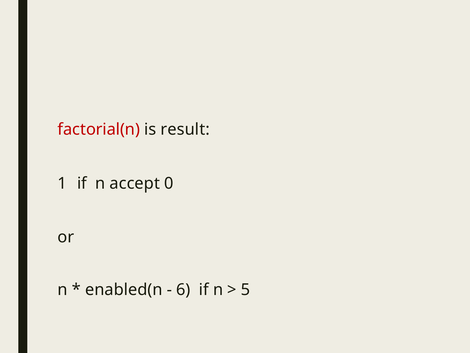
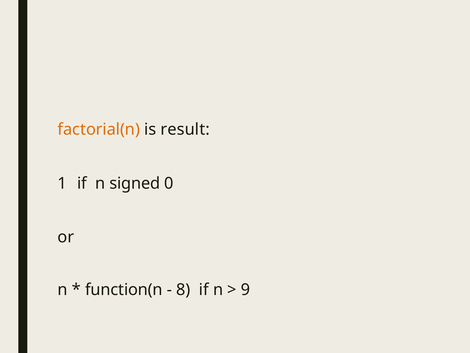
factorial(n colour: red -> orange (99, 129)
accept: accept -> signed (135, 183)
enabled(n: enabled(n -> function(n (124, 289)
6: 6 -> 8 (183, 289)
5: 5 -> 9 (246, 289)
